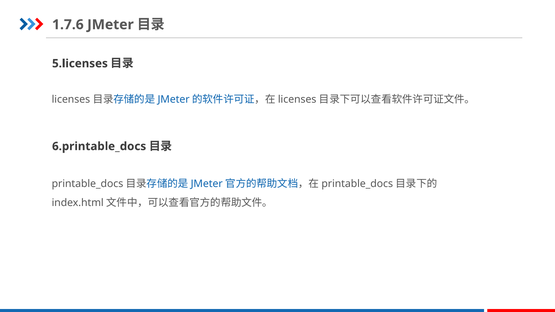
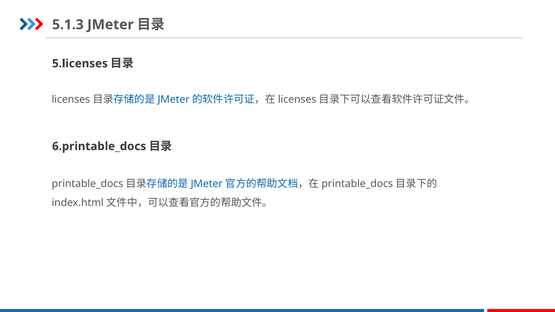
1.7.6: 1.7.6 -> 5.1.3 (68, 25)
